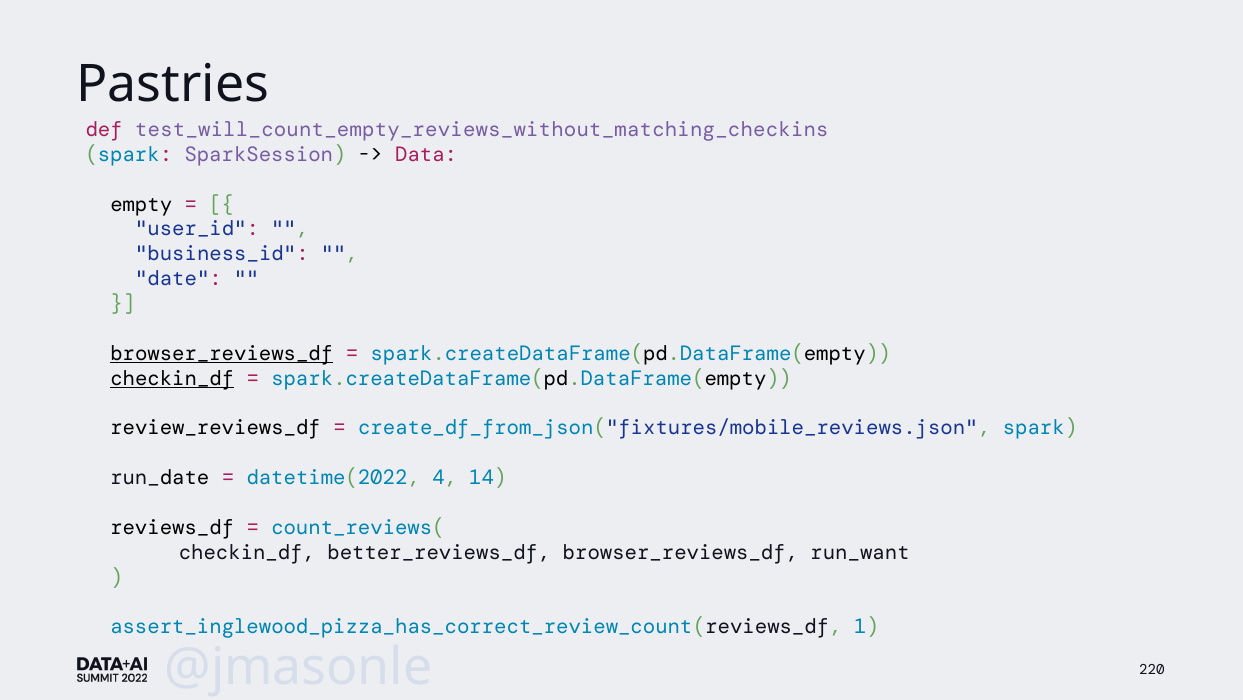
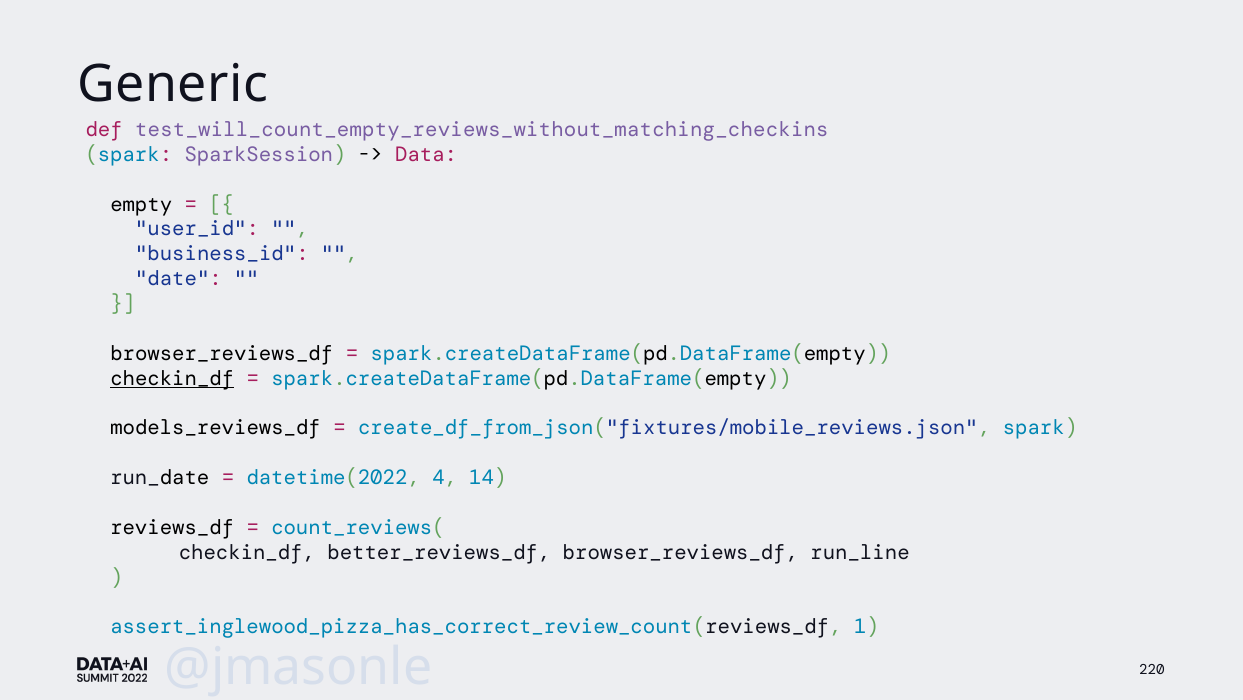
Pastries: Pastries -> Generic (173, 84)
browser_reviews_df underline: present -> none (222, 353)
review_reviews_df: review_reviews_df -> models_reviews_df (216, 428)
run_want: run_want -> run_line (860, 552)
